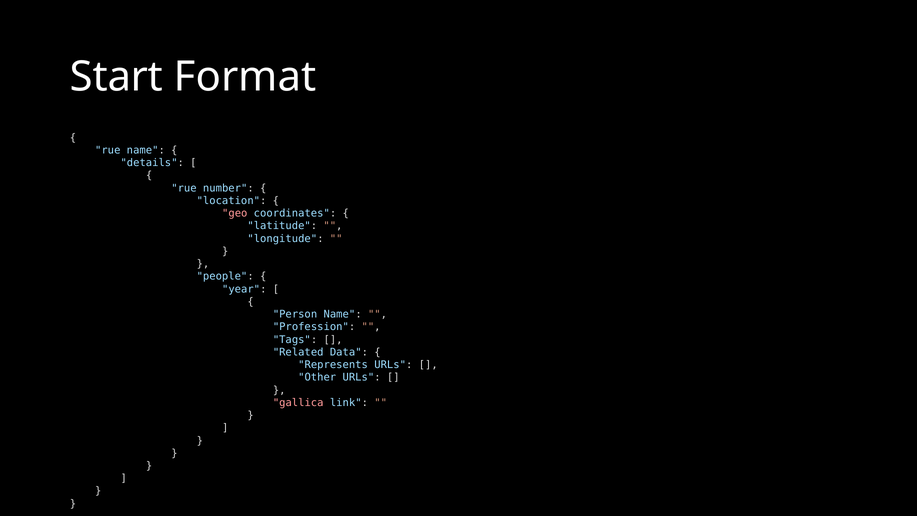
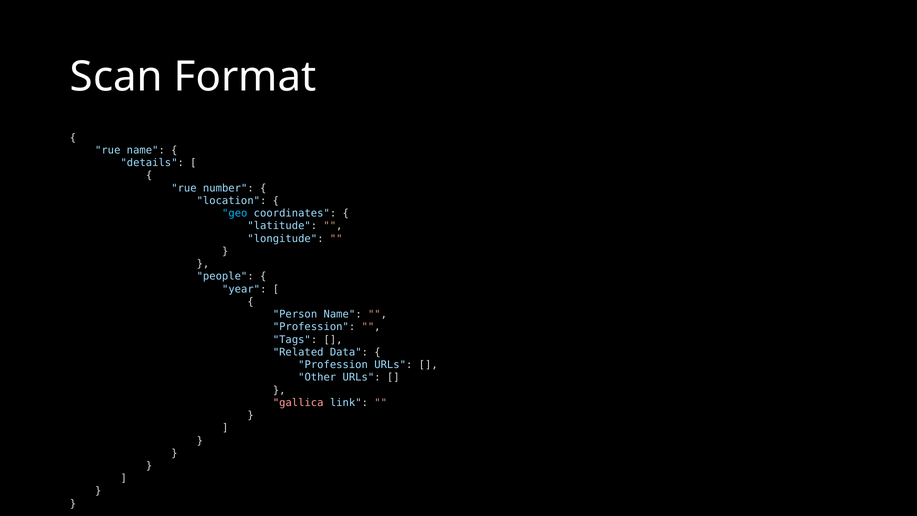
Start: Start -> Scan (116, 77)
geo colour: pink -> light blue (235, 213)
Represents: Represents -> Profession (333, 365)
